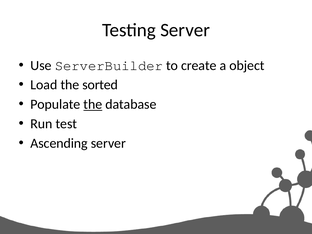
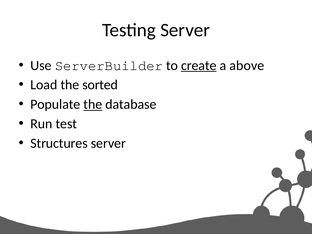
create underline: none -> present (199, 65)
object: object -> above (247, 65)
Ascending: Ascending -> Structures (59, 143)
